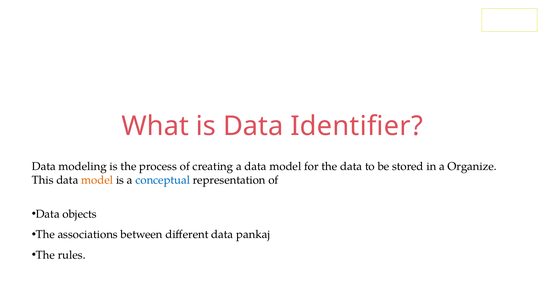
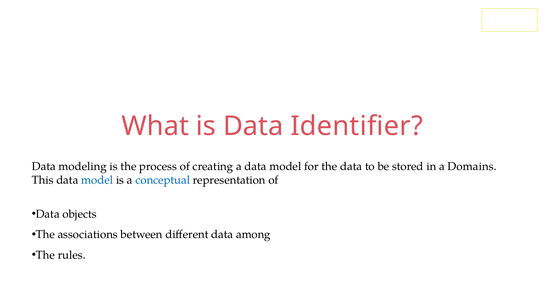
Organize: Organize -> Domains (472, 166)
model colour: orange -> blue (97, 180)
pankaj: pankaj -> among (253, 234)
